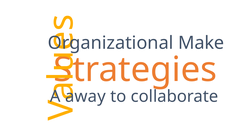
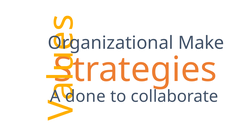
away: away -> done (85, 97)
